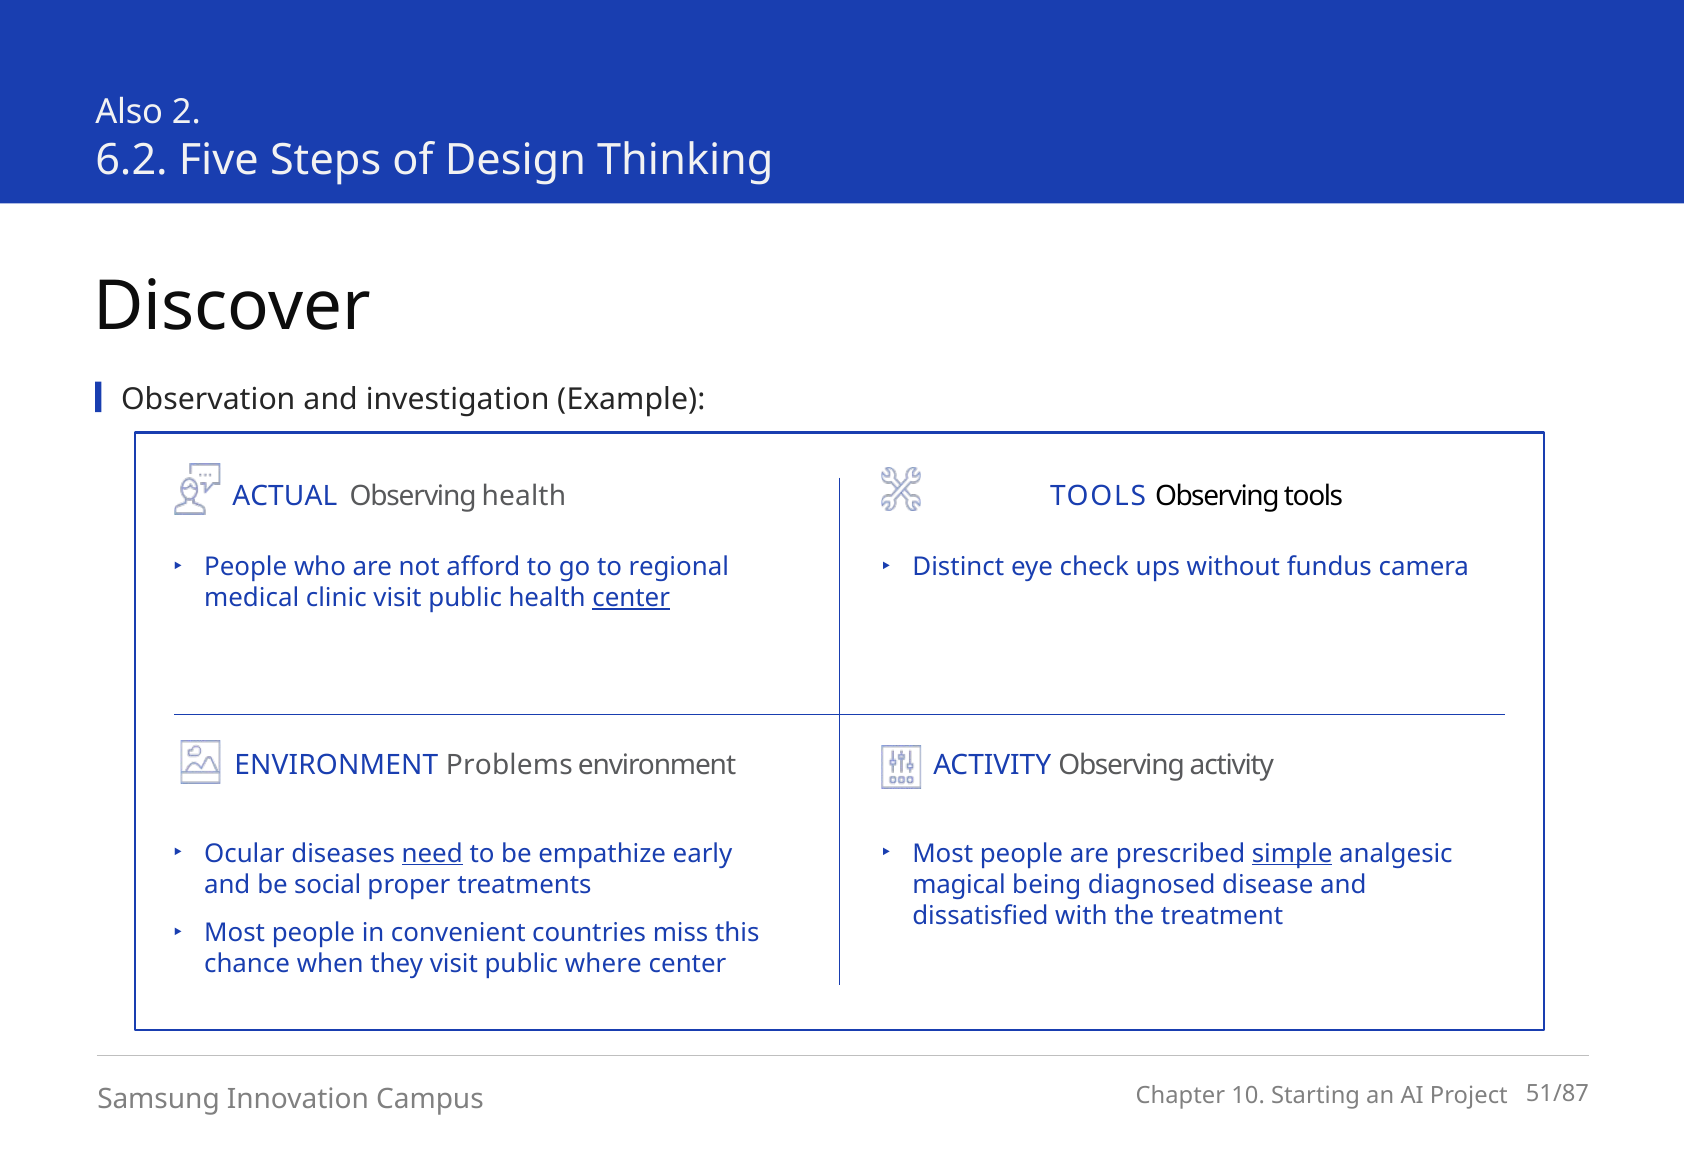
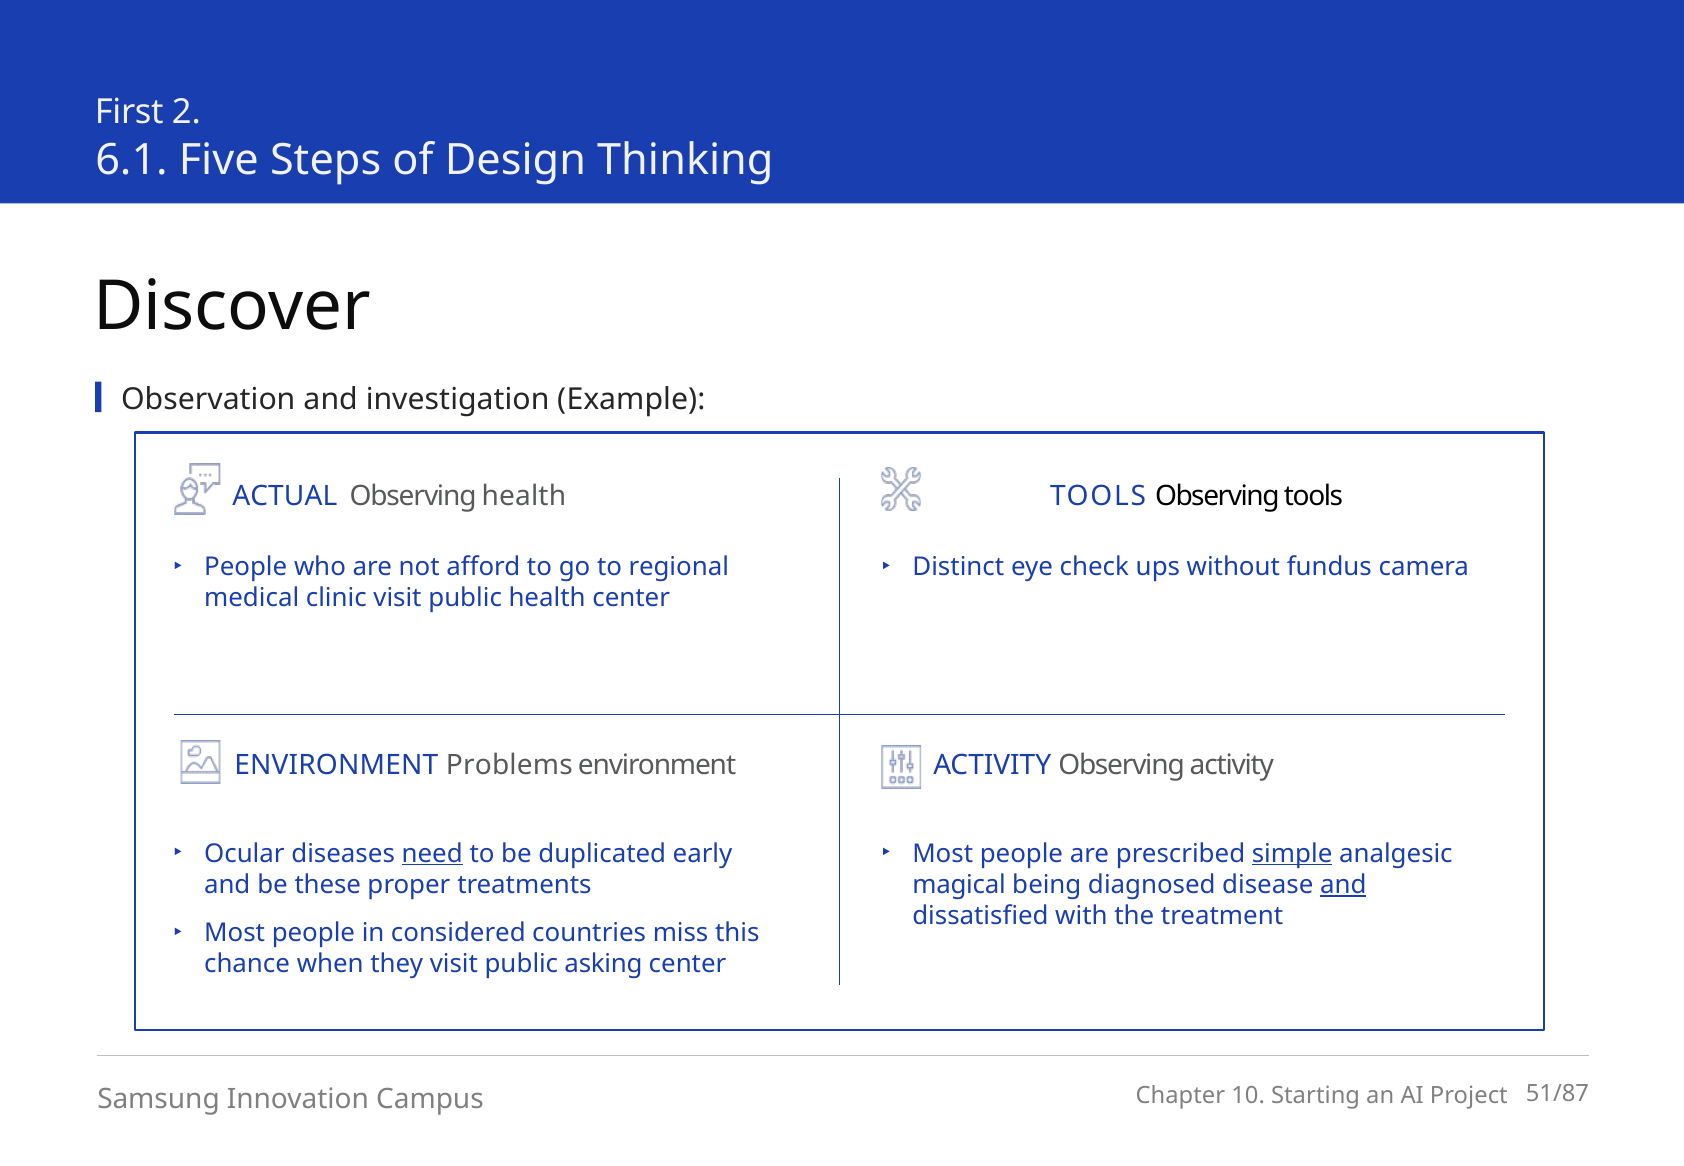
Also: Also -> First (129, 113)
6.2: 6.2 -> 6.1 (132, 160)
center underline: present -> none (631, 598)
empathize: empathize -> duplicated (602, 854)
social: social -> these (328, 885)
and underline: none -> present (1343, 885)
convenient: convenient -> considered (458, 933)
where: where -> asking (604, 964)
